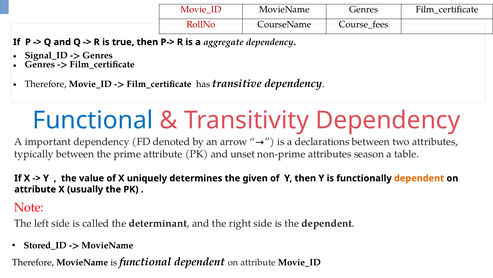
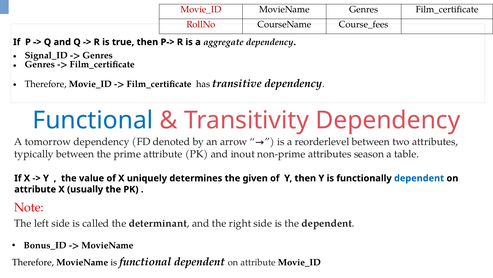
important: important -> tomorrow (48, 142)
declarations: declarations -> reorderlevel (322, 142)
unset: unset -> inout (243, 154)
dependent colour: orange -> blue (419, 178)
Stored_ID: Stored_ID -> Bonus_ID (45, 245)
